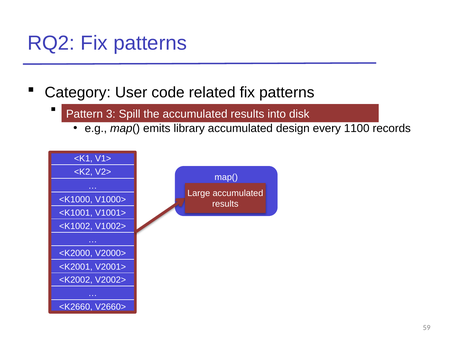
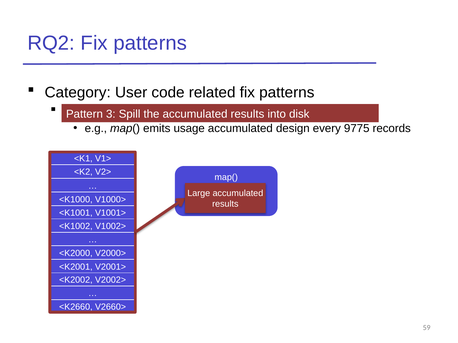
library: library -> usage (189, 129)
1100: 1100 -> 9775 (357, 129)
